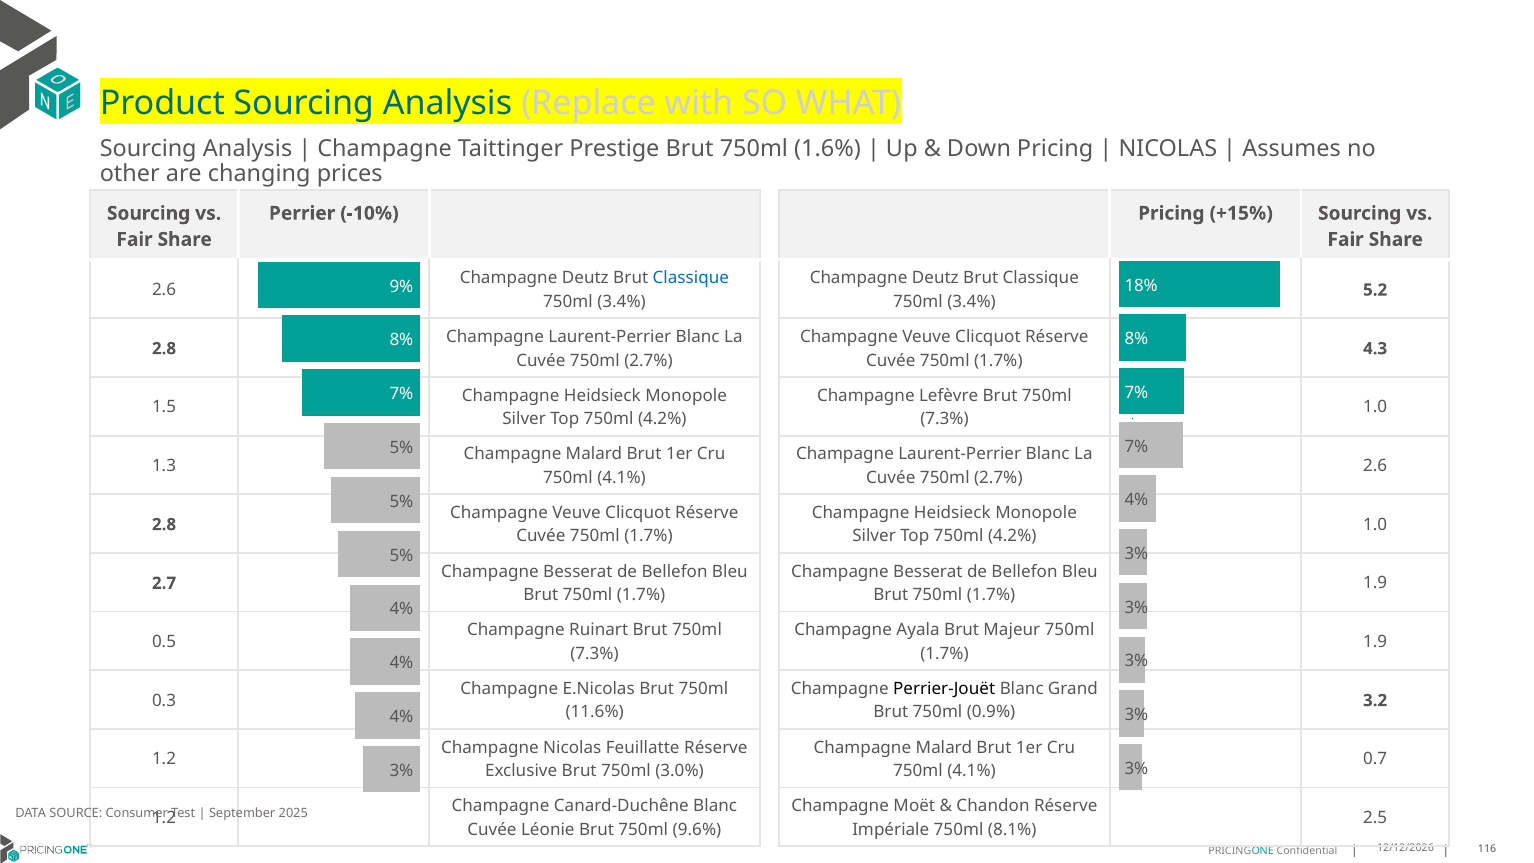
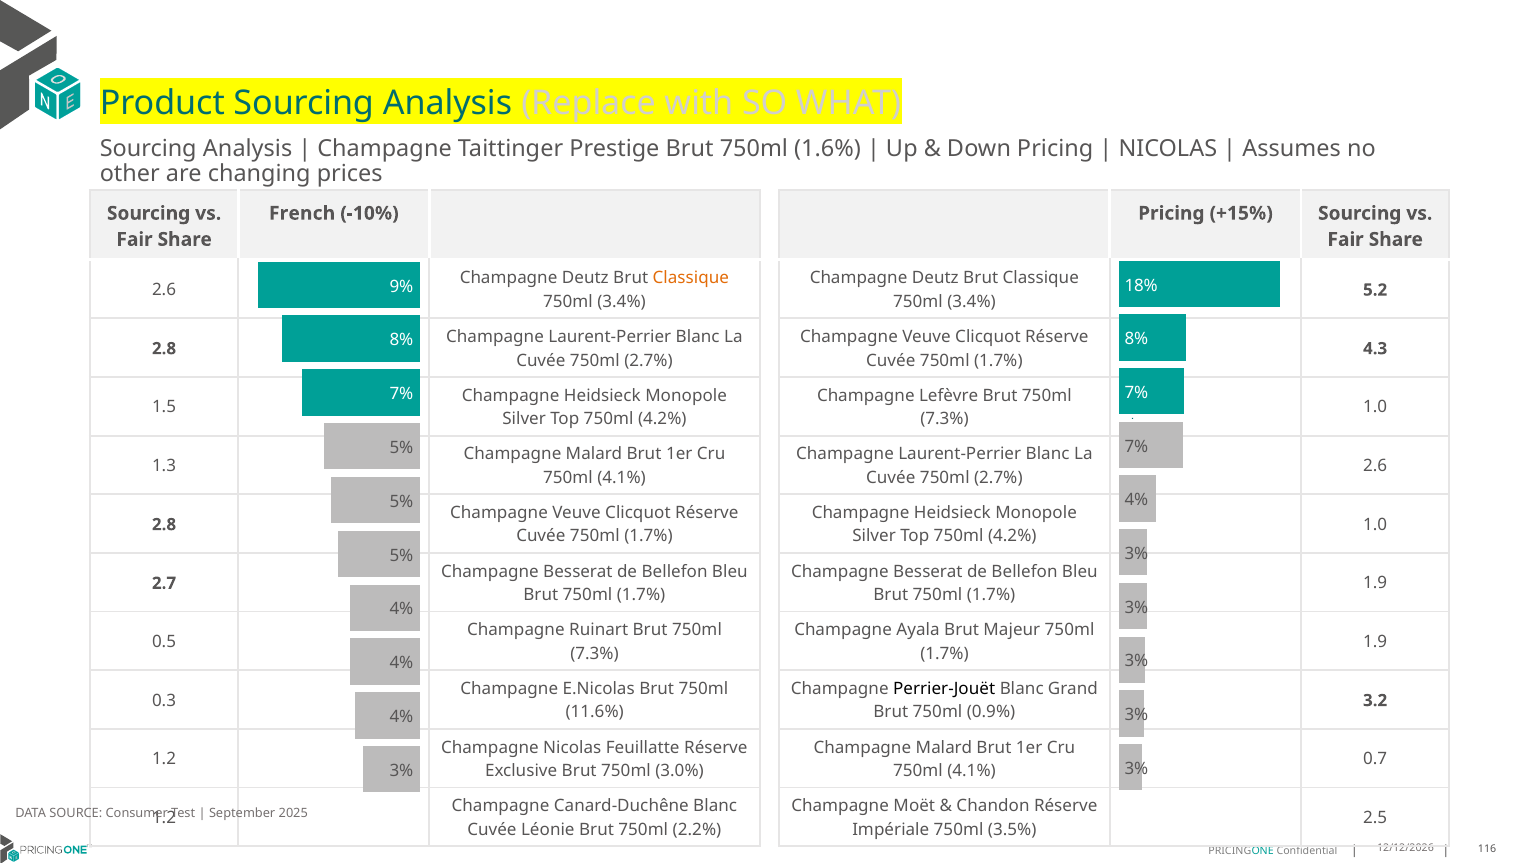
Perrier: Perrier -> French (302, 213)
Classique colour: blue -> orange (691, 278)
9.6%: 9.6% -> 2.2% (697, 830)
8.1%: 8.1% -> 3.5% (1012, 830)
